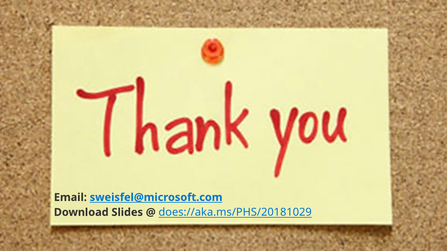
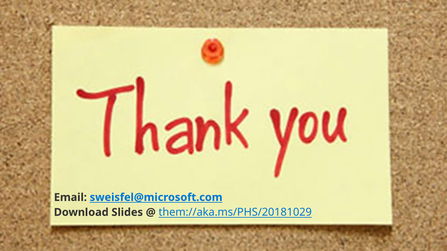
does://aka.ms/PHS/20181029: does://aka.ms/PHS/20181029 -> them://aka.ms/PHS/20181029 (235, 213)
